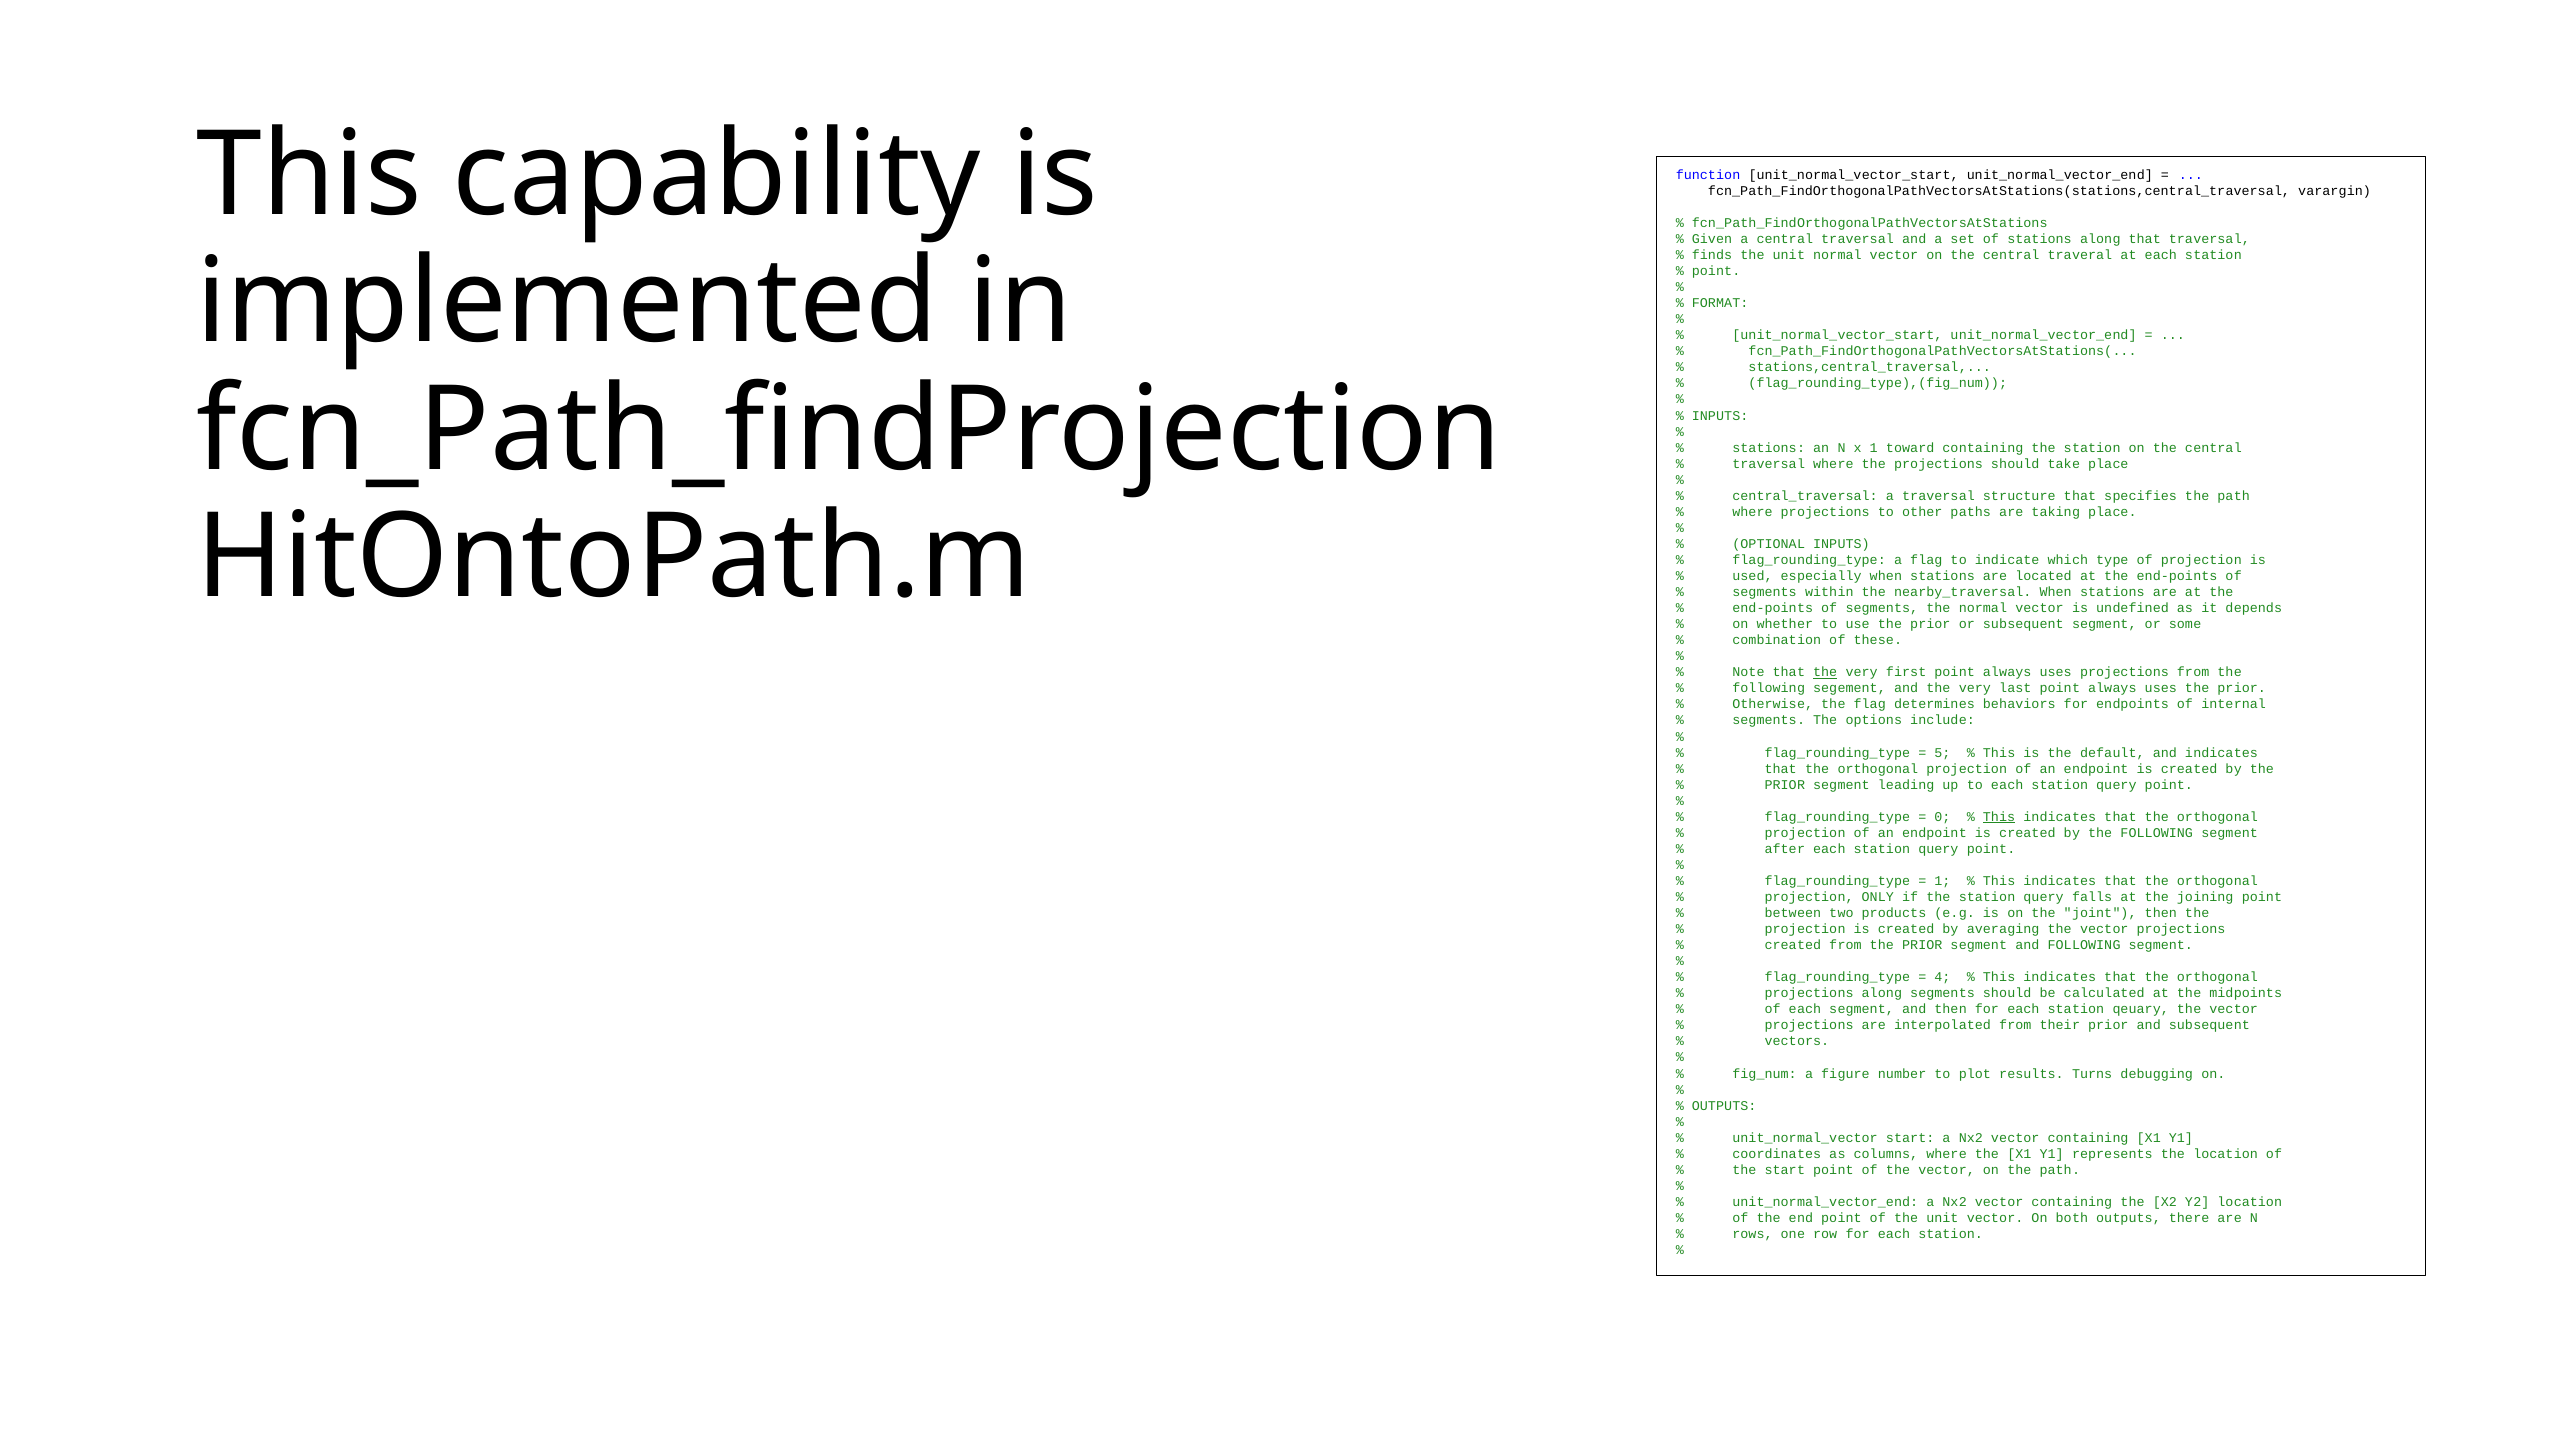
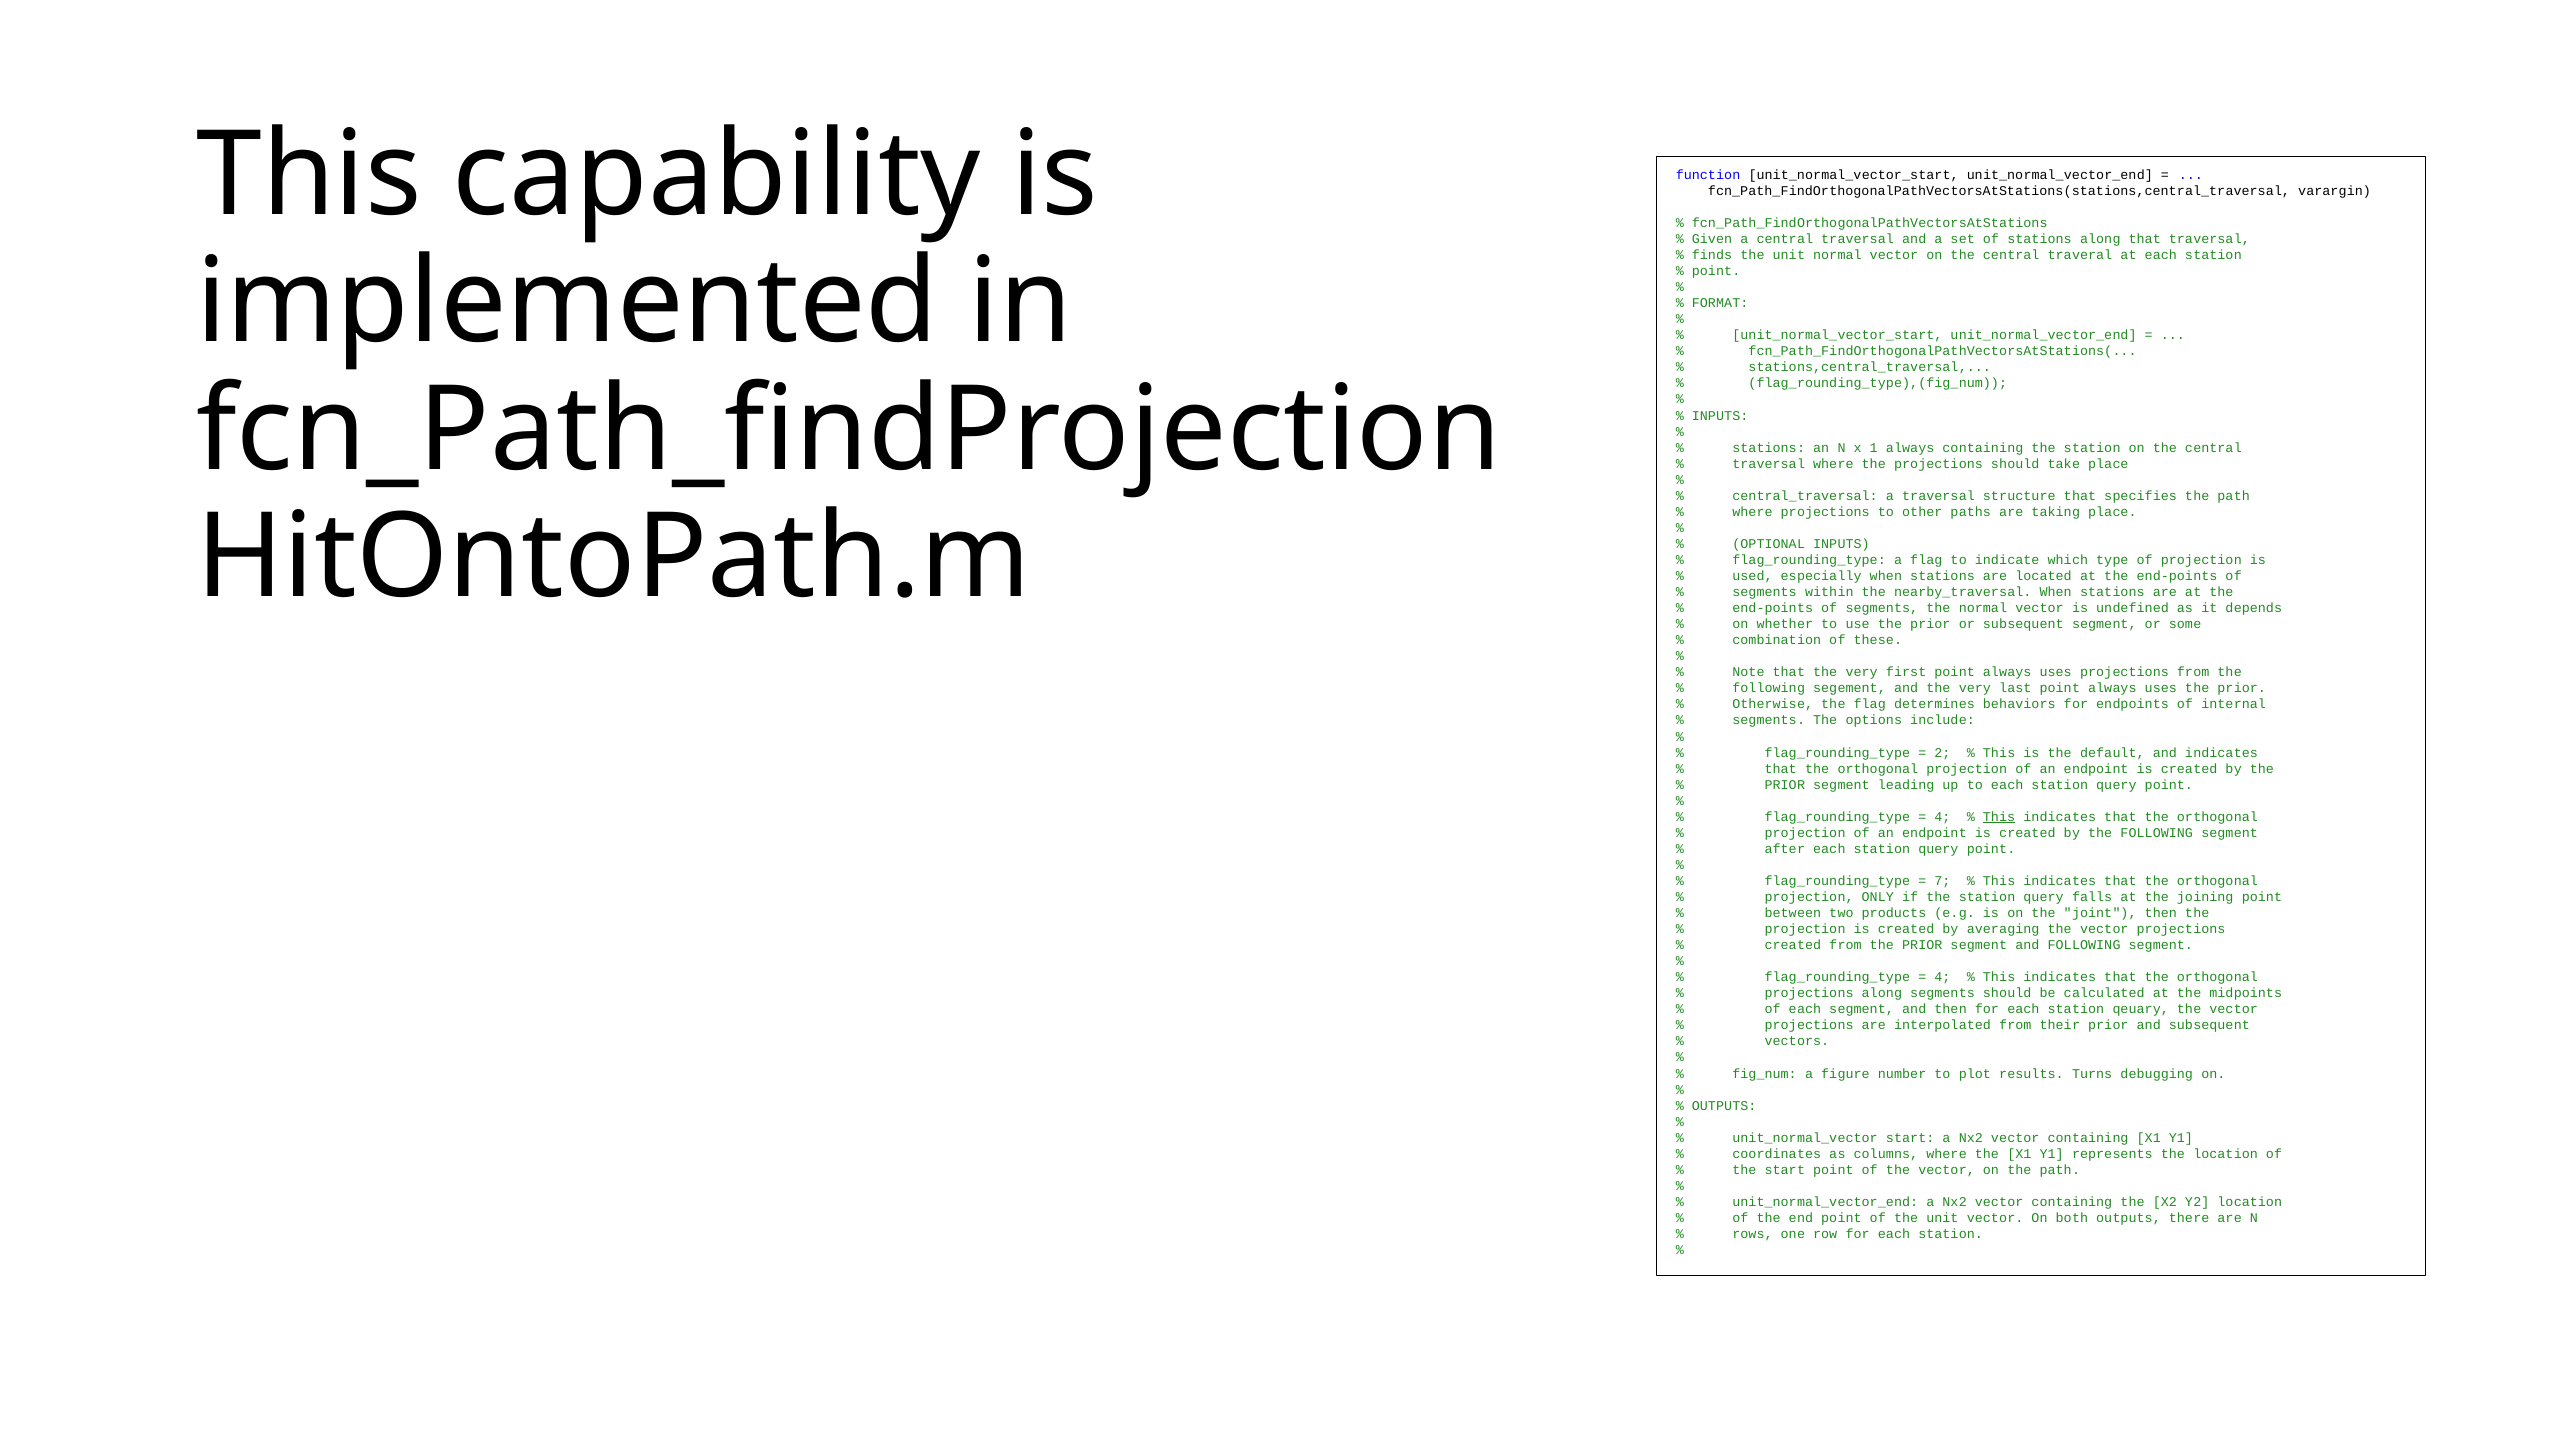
1 toward: toward -> always (1910, 448)
the underline: present -> none (1825, 672)
5: 5 -> 2 (1942, 753)
0: 0 -> 4 (1942, 817)
1: 1 -> 7 (1942, 881)
